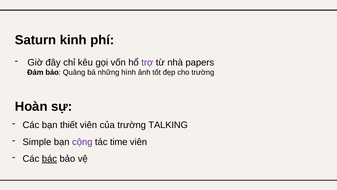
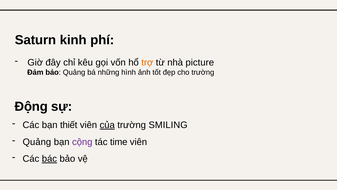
trợ colour: purple -> orange (147, 62)
papers: papers -> picture (200, 62)
Hoàn: Hoàn -> Động (31, 106)
của underline: none -> present (107, 125)
TALKING: TALKING -> SMILING (168, 125)
Simple: Simple -> Quảng (37, 142)
